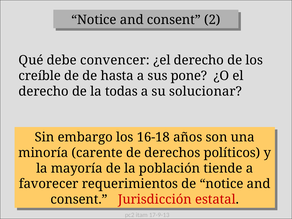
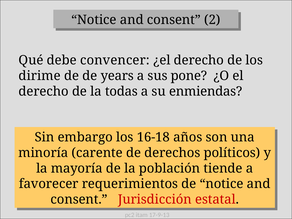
creíble: creíble -> dirime (40, 76)
hasta: hasta -> years (117, 76)
solucionar: solucionar -> enmiendas (206, 91)
